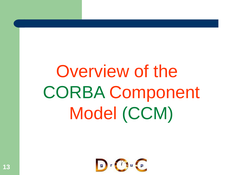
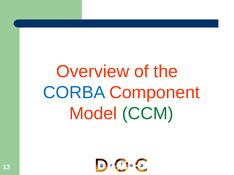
CORBA colour: green -> blue (74, 93)
